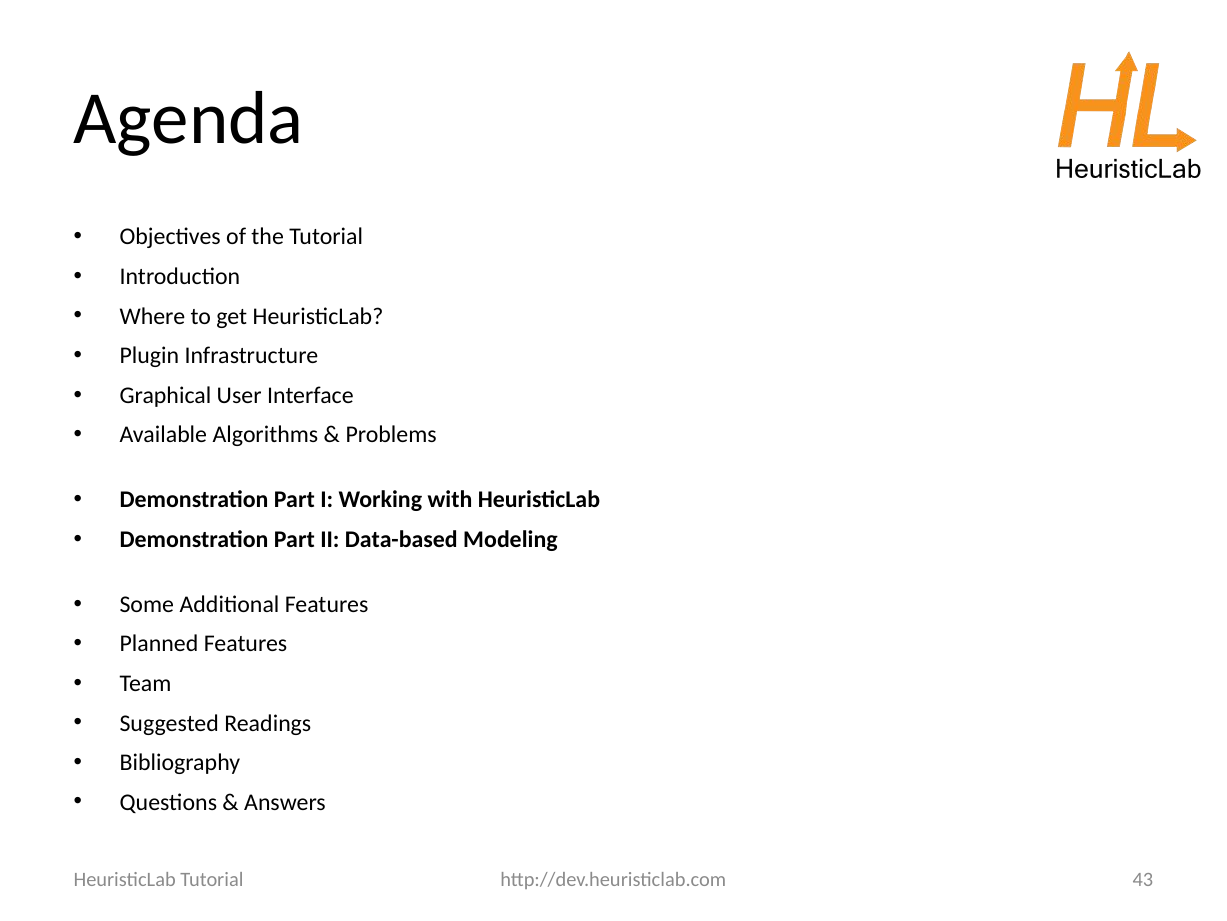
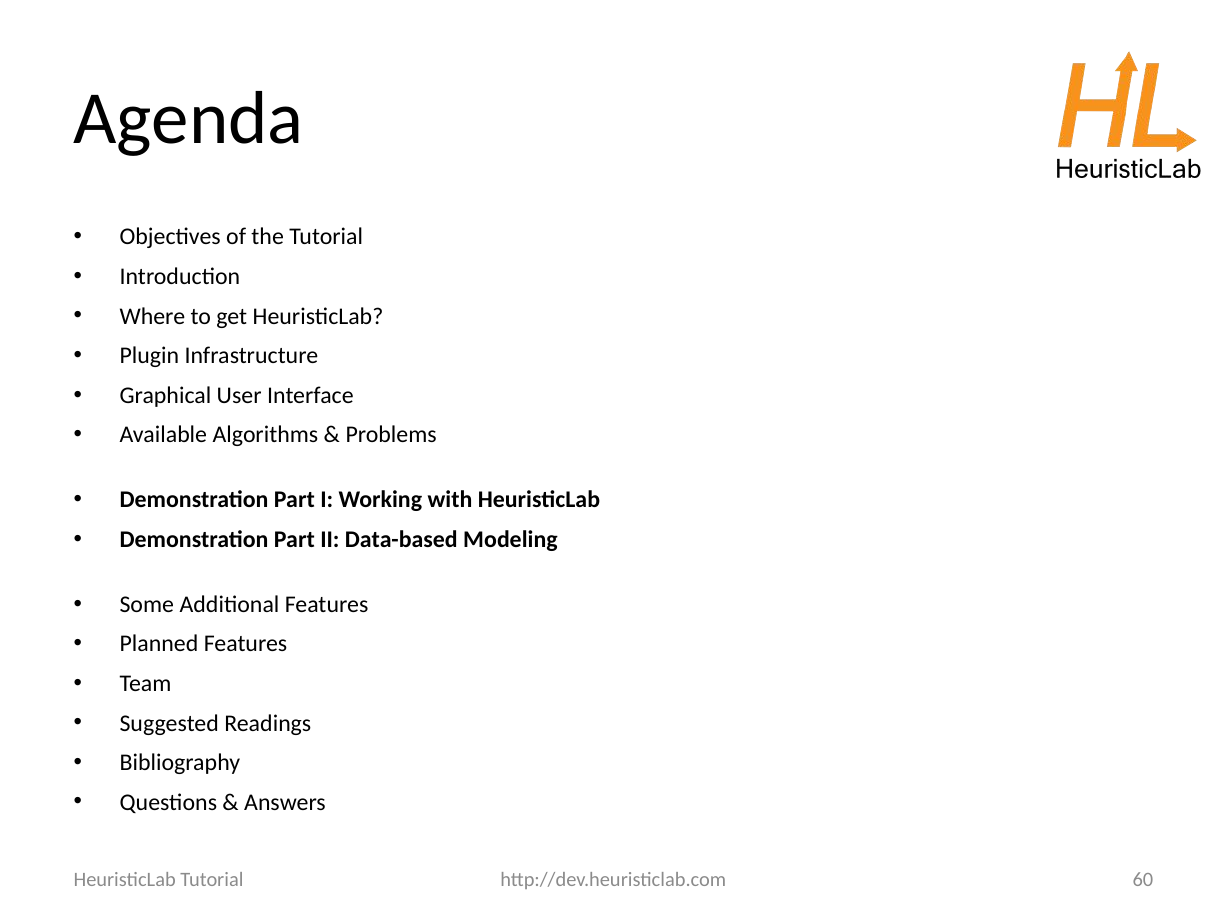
43: 43 -> 60 (1143, 879)
